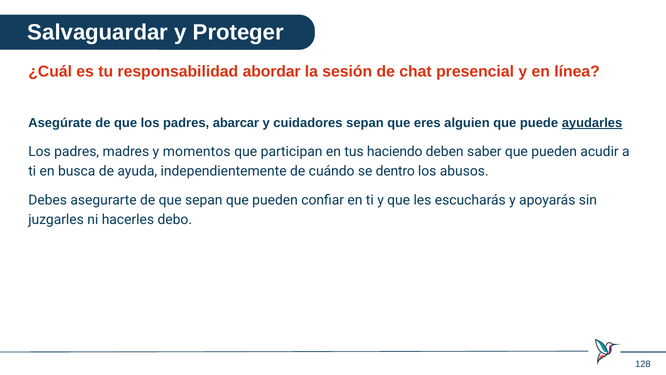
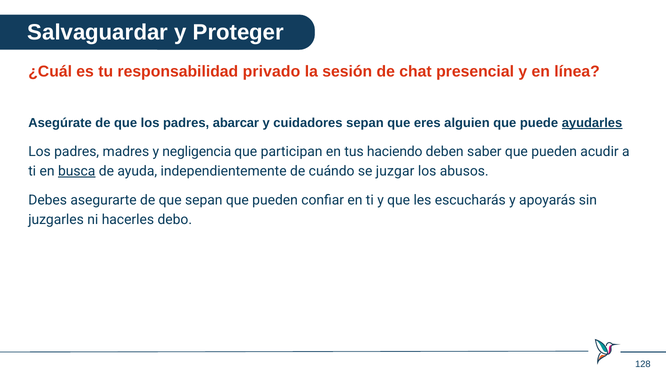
abordar: abordar -> privado (271, 71)
momentos: momentos -> negligencia (197, 152)
busca underline: none -> present (77, 171)
dentro: dentro -> juzgar (395, 171)
